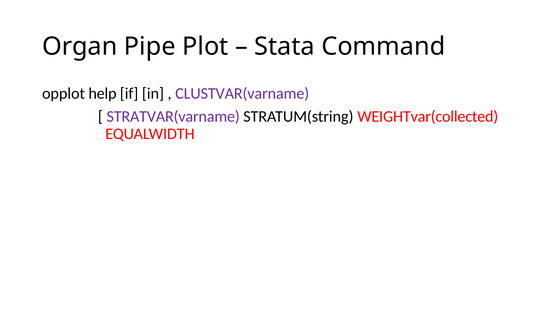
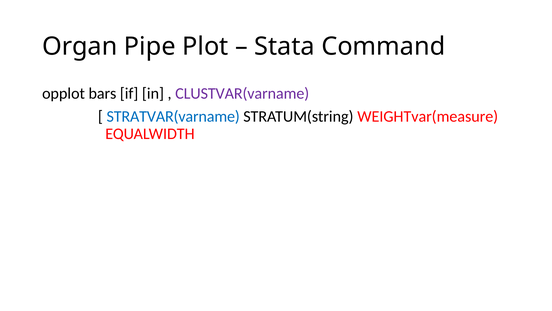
help: help -> bars (102, 93)
STRATVAR(varname colour: purple -> blue (173, 116)
WEIGHTvar(collected: WEIGHTvar(collected -> WEIGHTvar(measure (428, 116)
